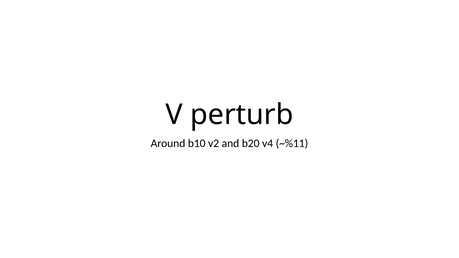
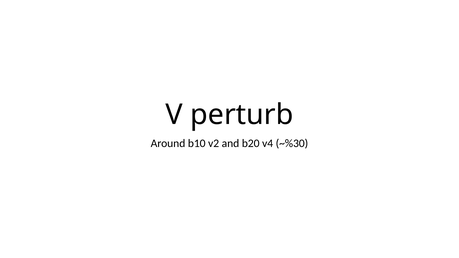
~%11: ~%11 -> ~%30 (292, 143)
